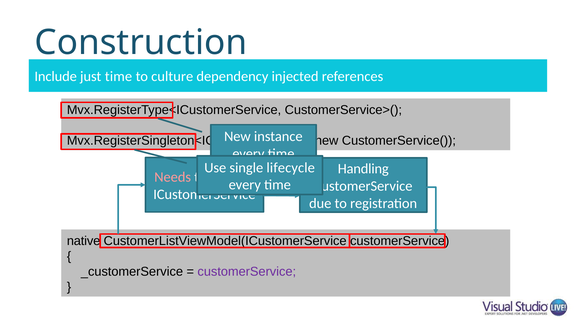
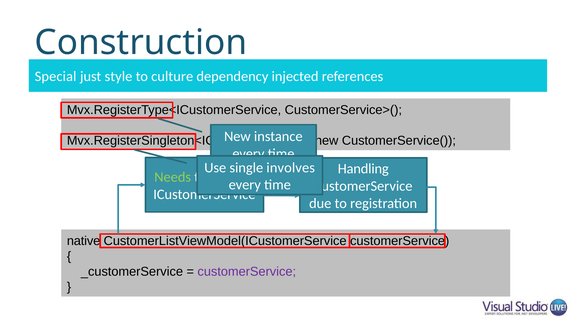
Include: Include -> Special (56, 77)
just time: time -> style (119, 77)
lifecycle: lifecycle -> involves (291, 168)
Needs colour: pink -> light green (173, 177)
